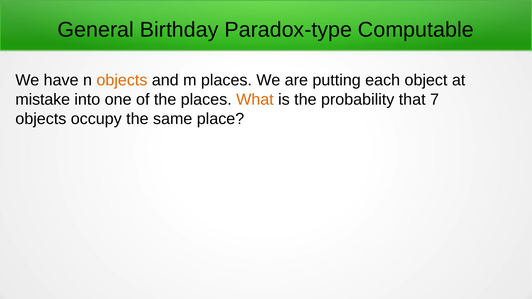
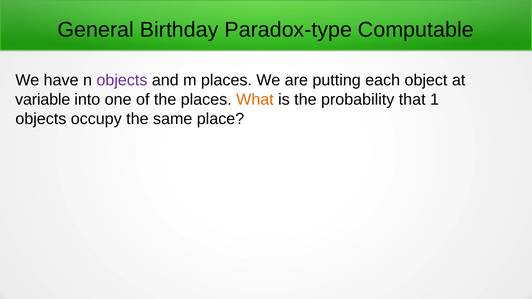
objects colour: orange -> purple (122, 80)
mistake: mistake -> variable (43, 100)
7: 7 -> 1 (435, 100)
